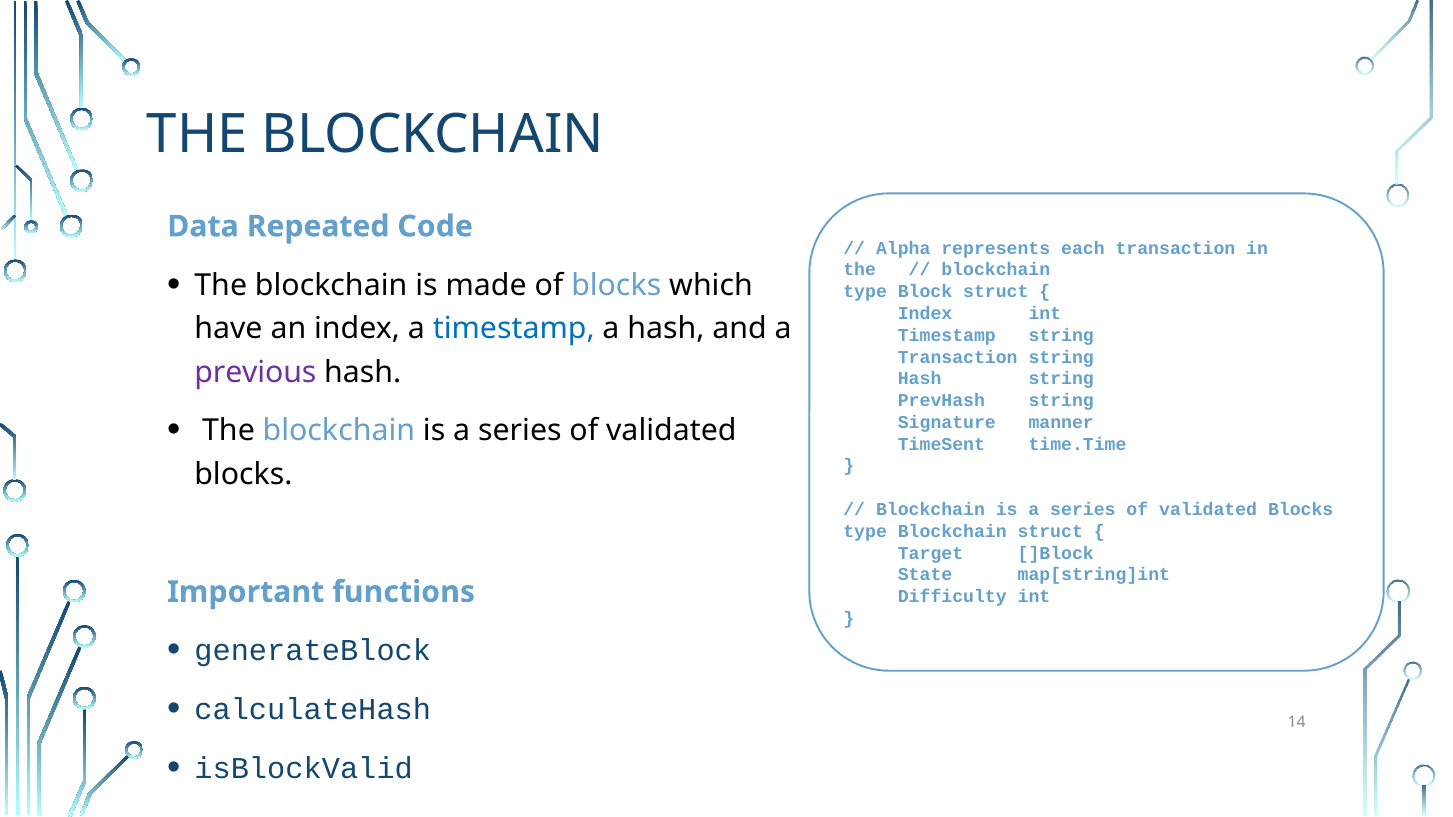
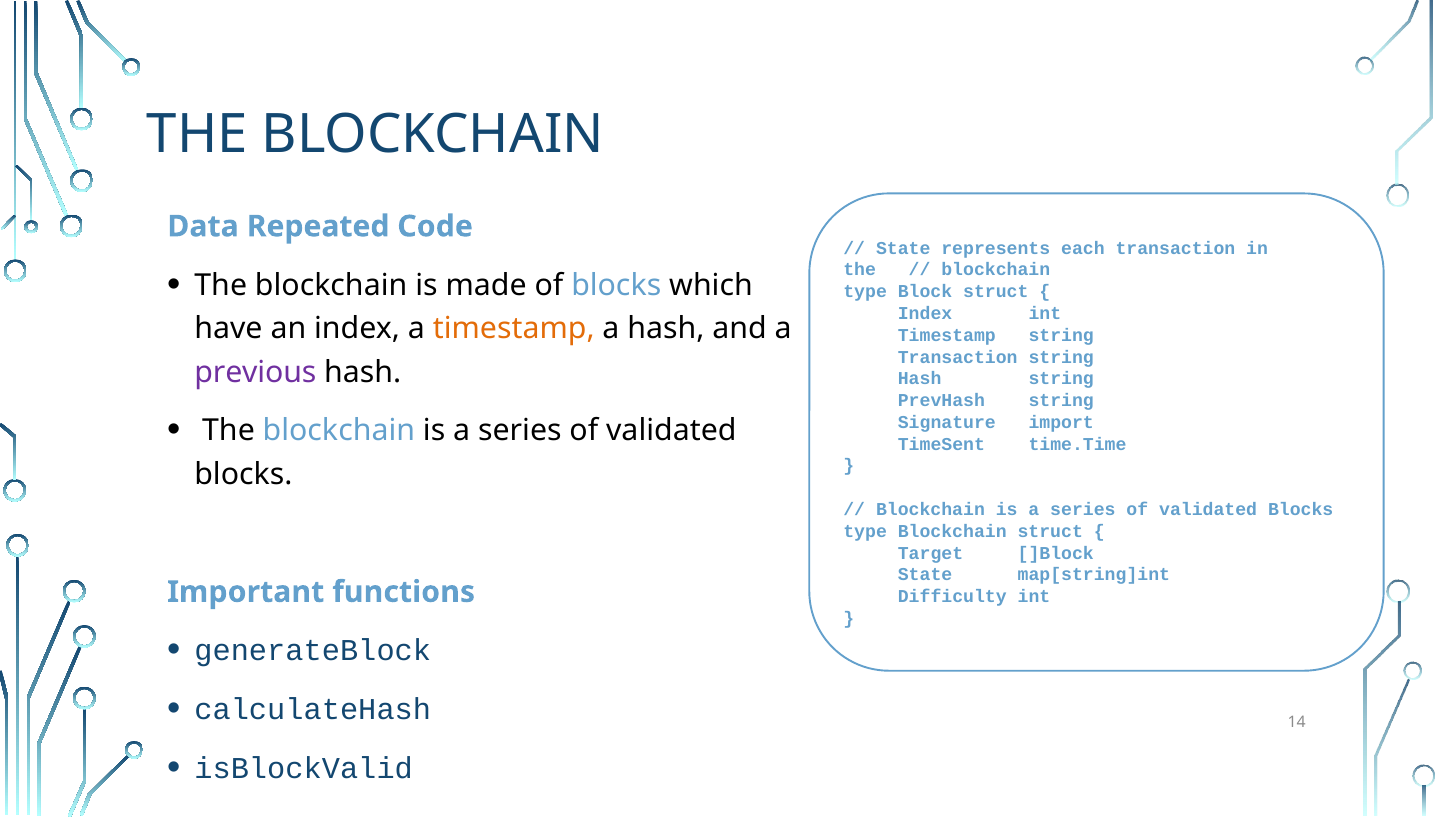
Alpha: Alpha -> State (903, 248)
timestamp colour: blue -> orange (514, 329)
manner: manner -> import (1061, 423)
